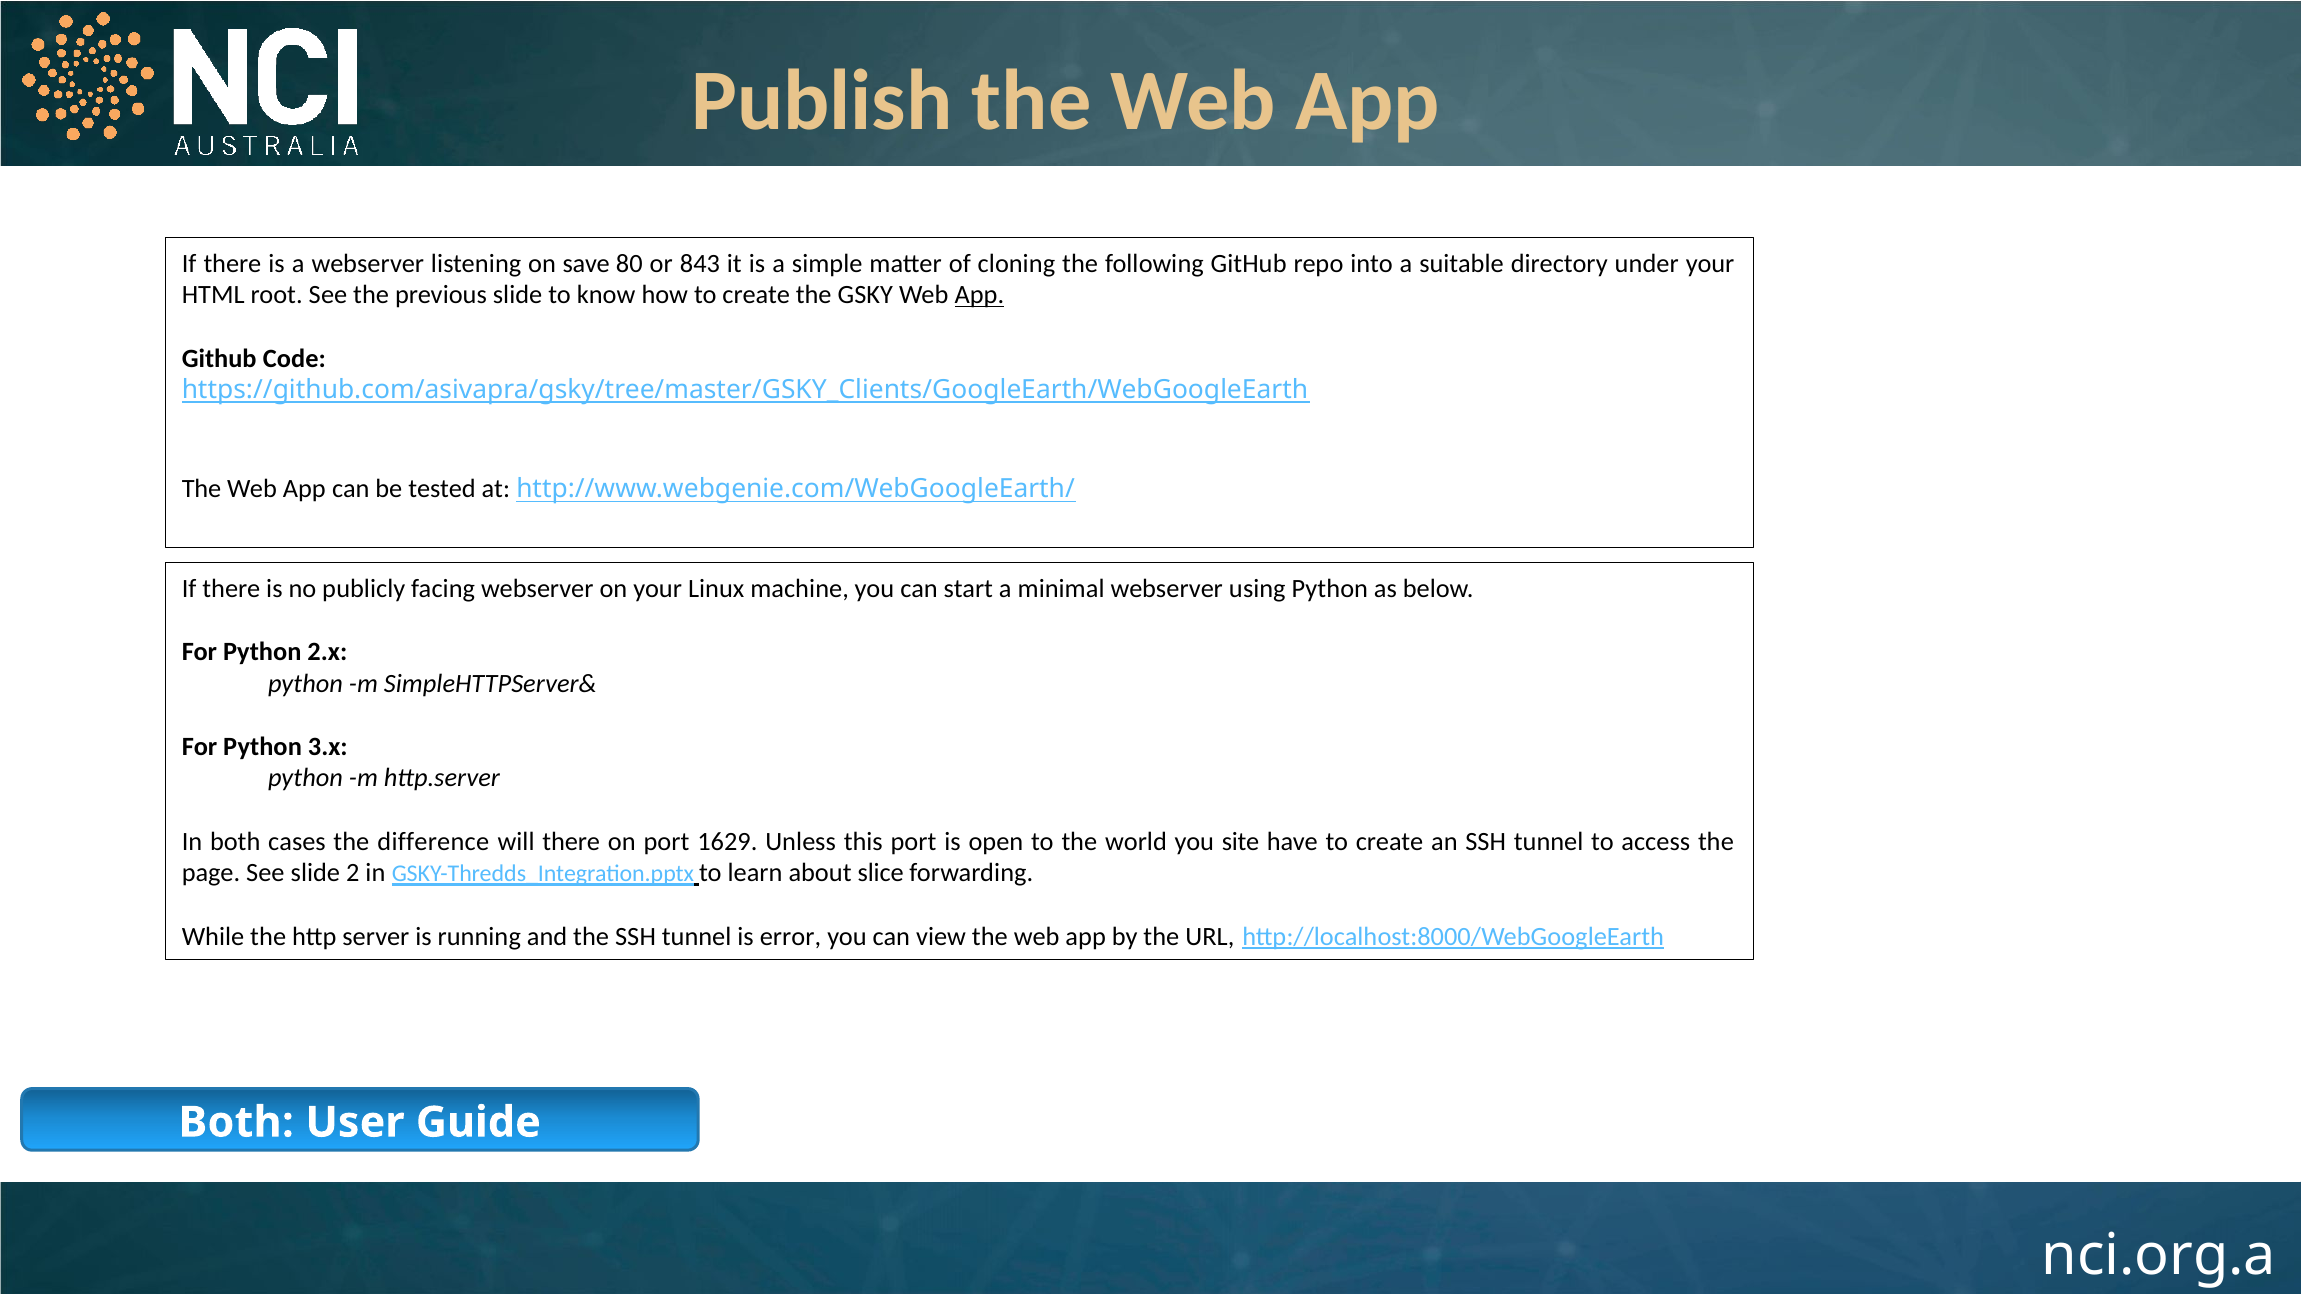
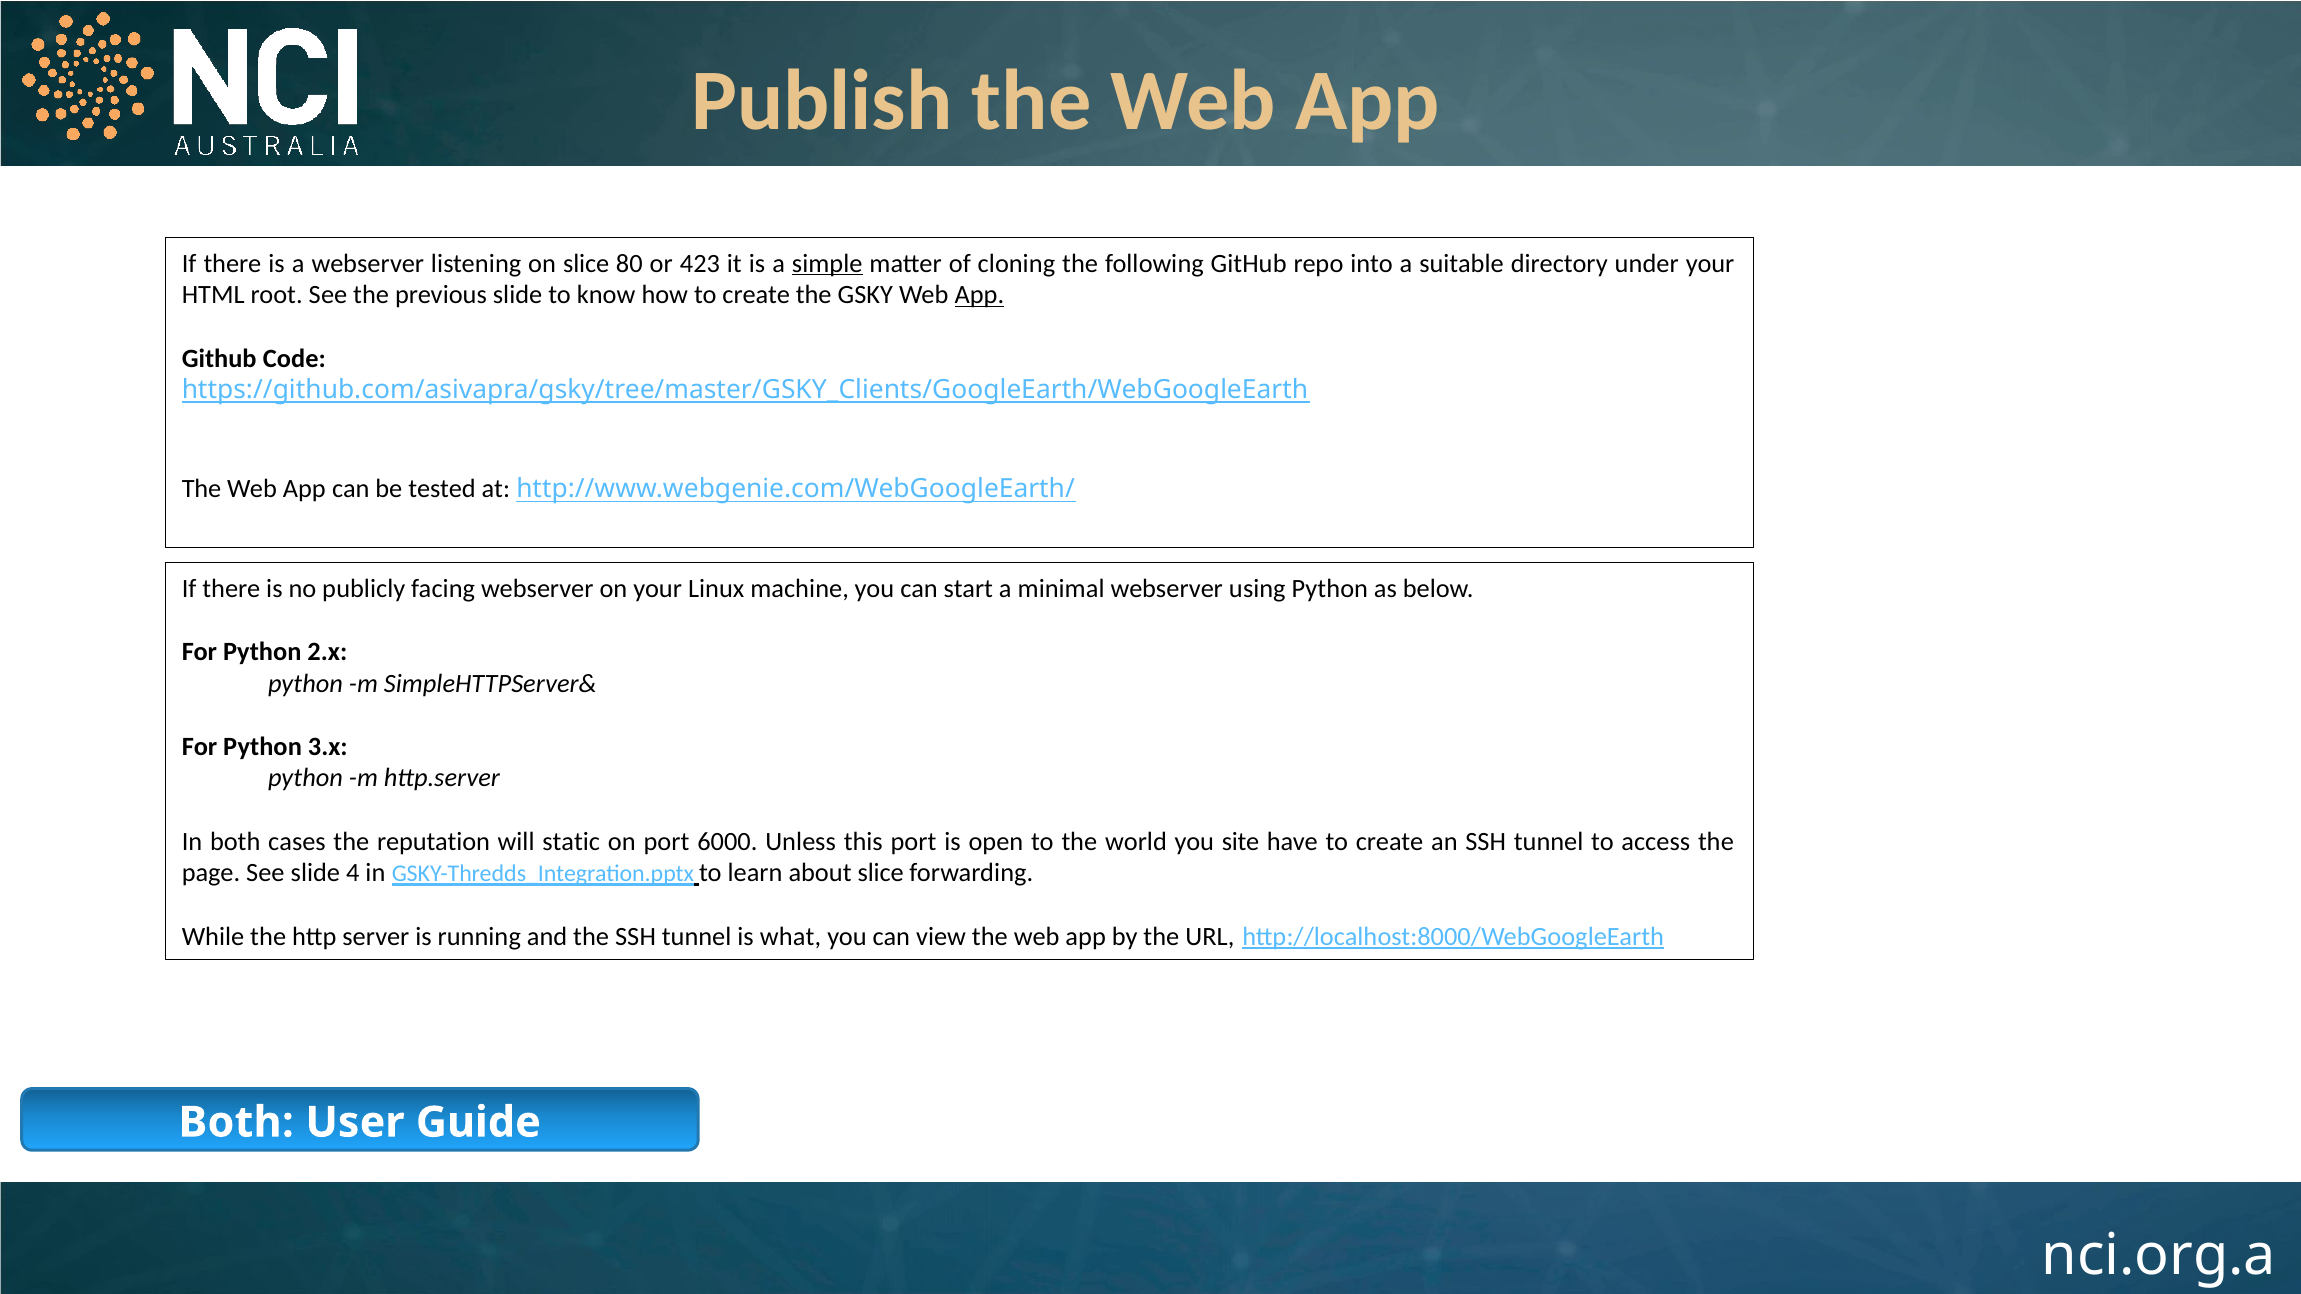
on save: save -> slice (586, 263)
843: 843 -> 423 (700, 263)
simple underline: none -> present (827, 263)
difference: difference -> reputation (434, 842)
will there: there -> static (571, 842)
1629: 1629 -> 6000 (727, 842)
2: 2 -> 4 (353, 873)
error: error -> what (790, 937)
